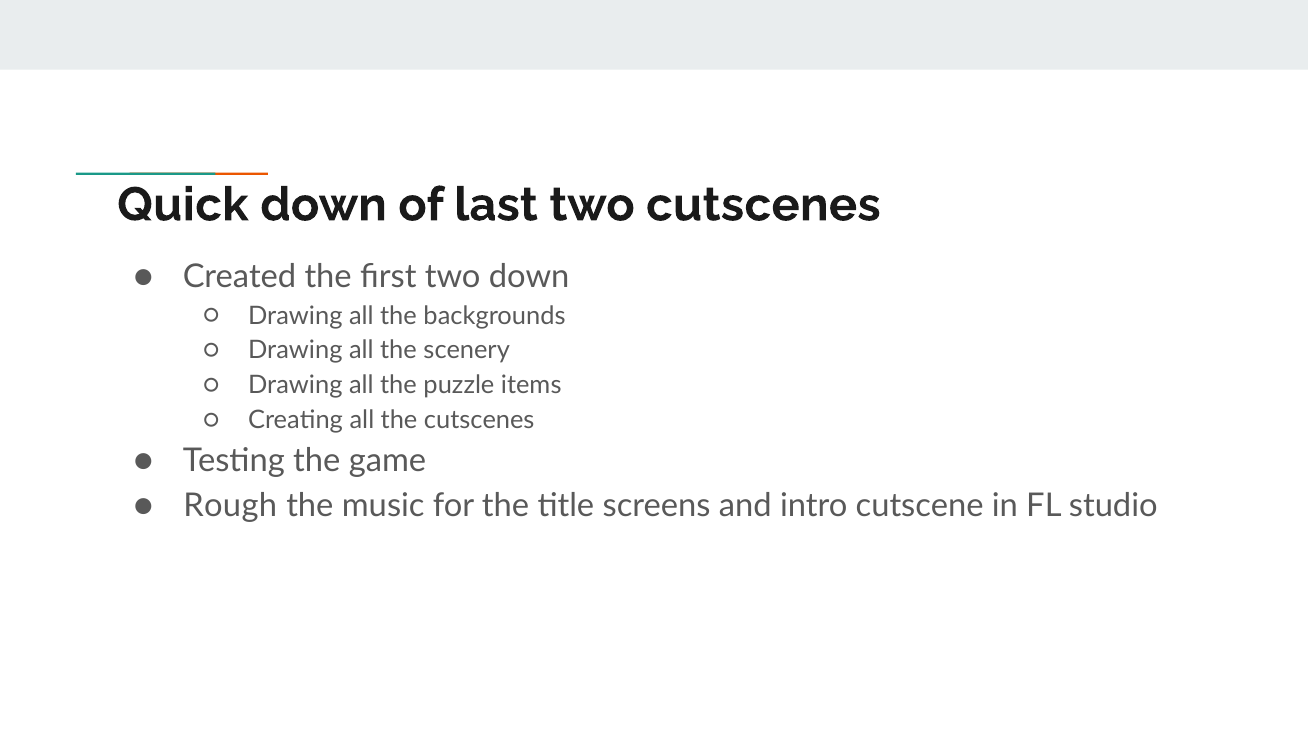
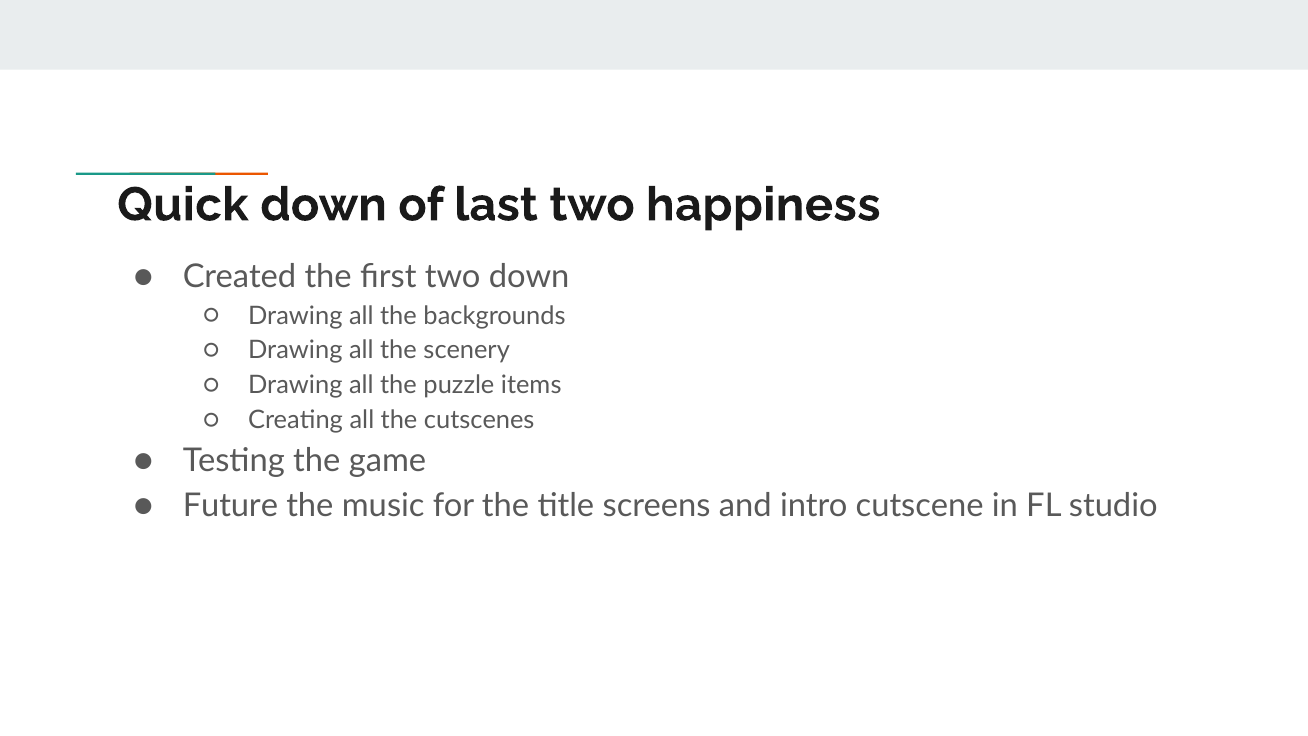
two cutscenes: cutscenes -> happiness (763, 205)
Rough: Rough -> Future (230, 506)
